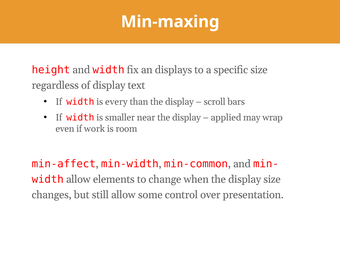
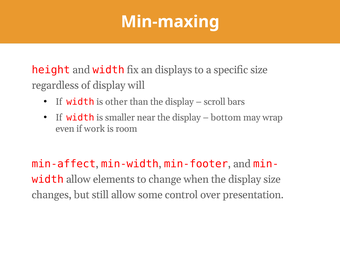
text: text -> will (136, 85)
every: every -> other (116, 102)
applied: applied -> bottom (226, 118)
min-common: min-common -> min-footer (196, 164)
